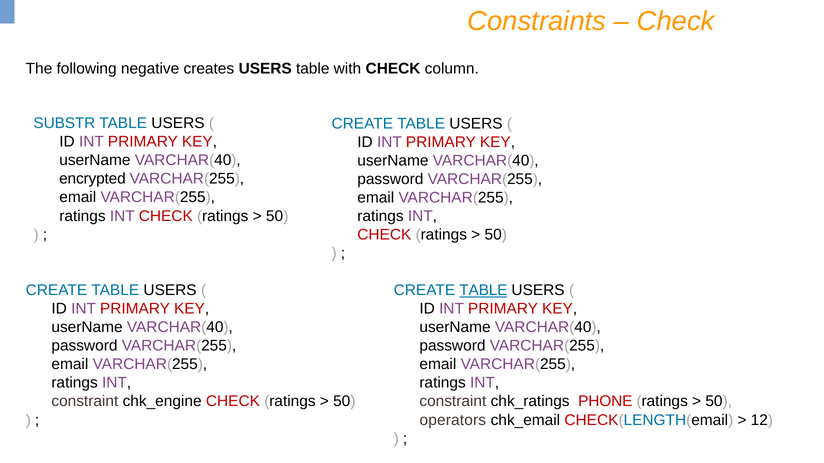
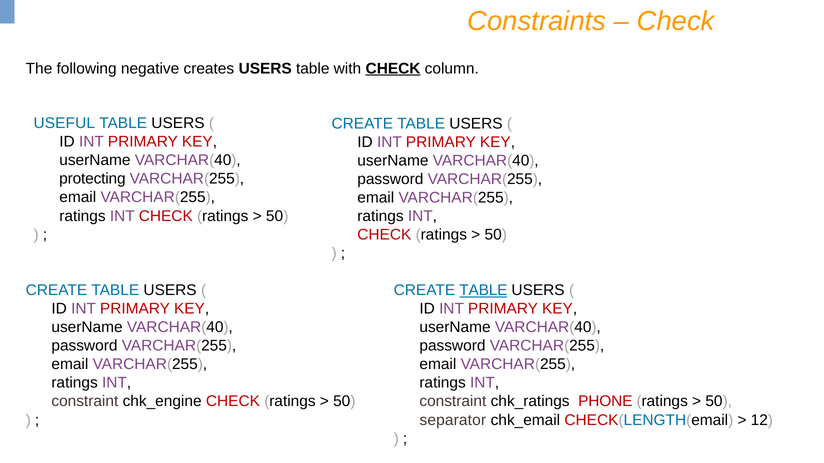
CHECK underline: none -> present (393, 69)
SUBSTR: SUBSTR -> USEFUL (64, 123)
encrypted: encrypted -> protecting (92, 179)
operators: operators -> separator (453, 420)
